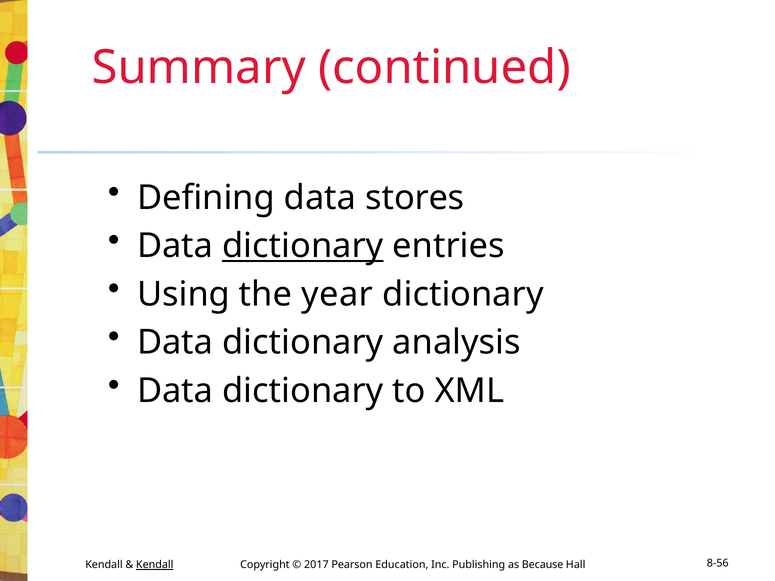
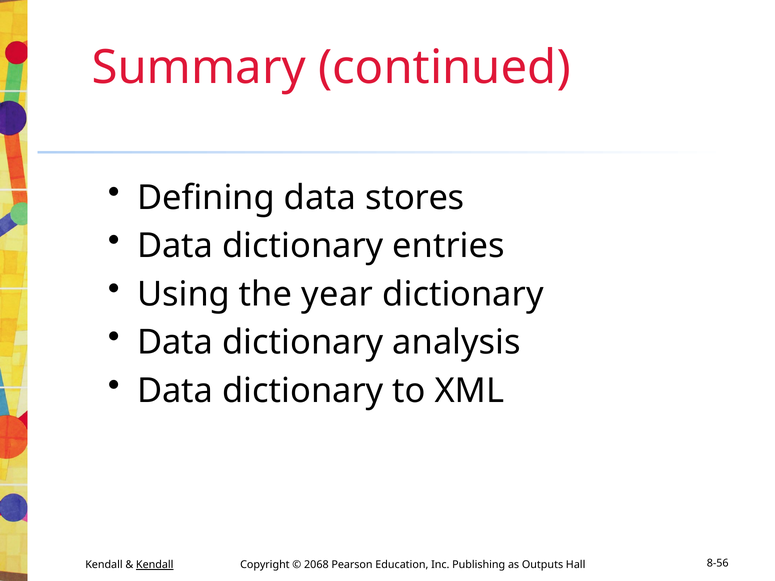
dictionary underline: present -> none (303, 246)
2017: 2017 -> 2068 (316, 565)
Because: Because -> Outputs (543, 565)
